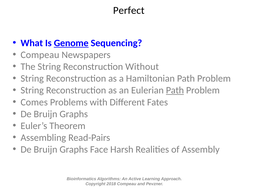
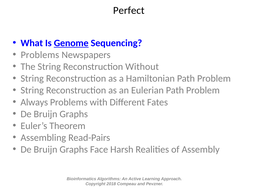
Compeau: Compeau -> Problems (40, 55)
Path underline: present -> none (175, 90)
Comes: Comes -> Always (34, 102)
